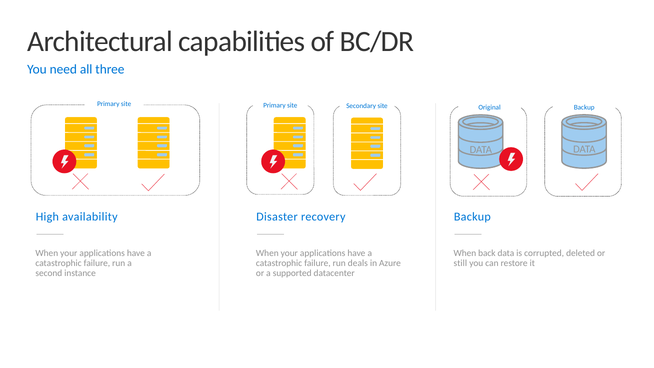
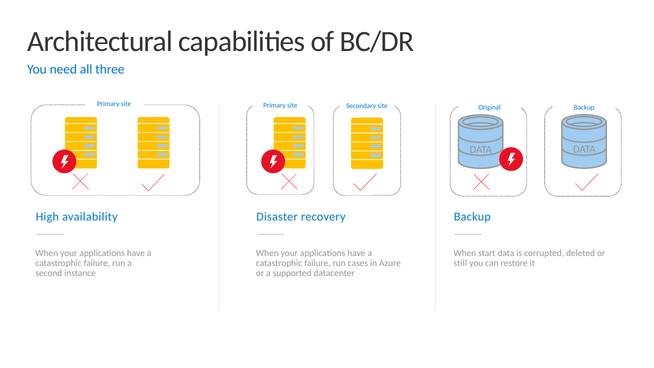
back: back -> start (487, 253)
deals: deals -> cases (358, 263)
